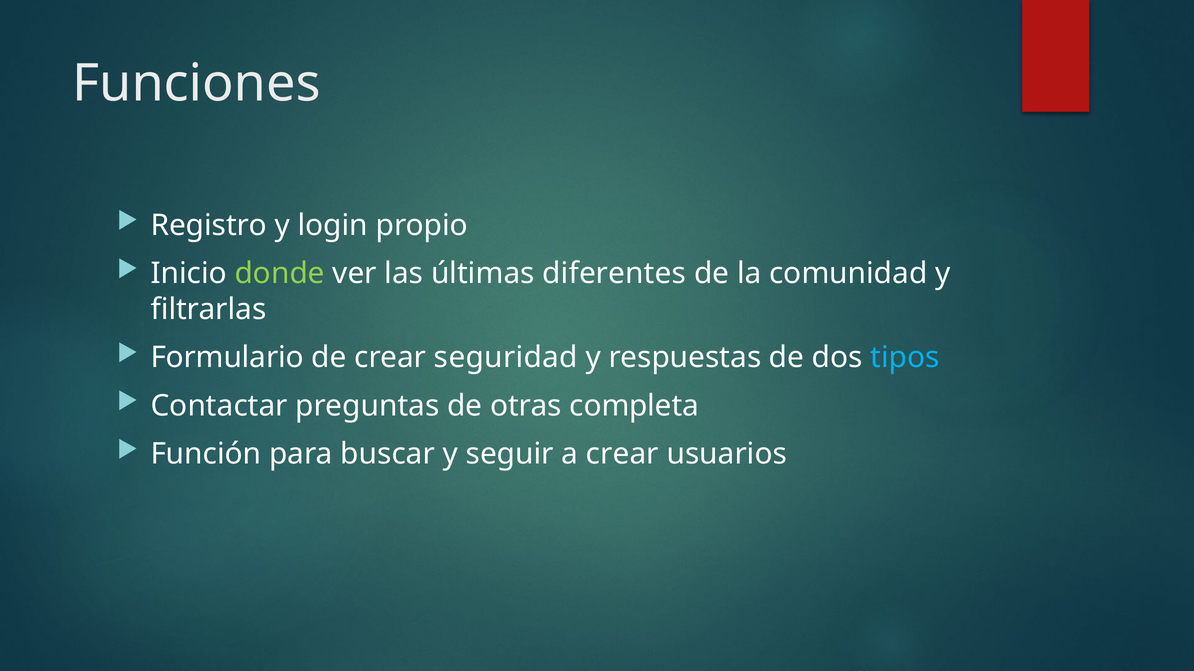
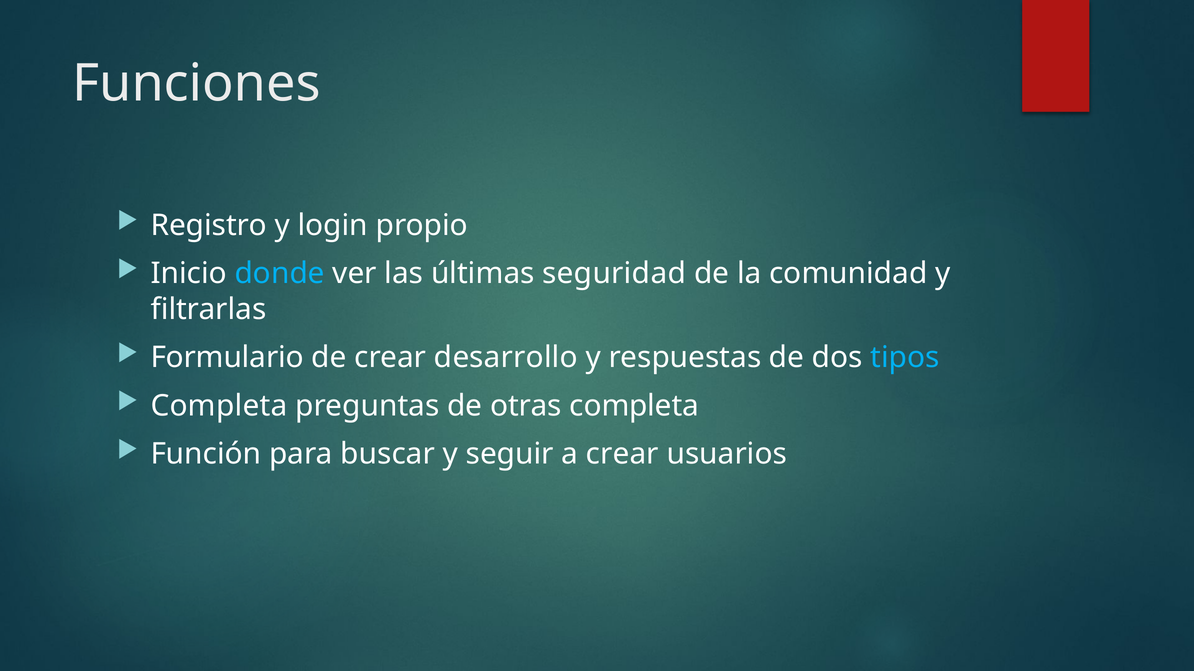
donde colour: light green -> light blue (280, 274)
diferentes: diferentes -> seguridad (614, 274)
seguridad: seguridad -> desarrollo (506, 358)
Contactar: Contactar -> Completa (219, 406)
